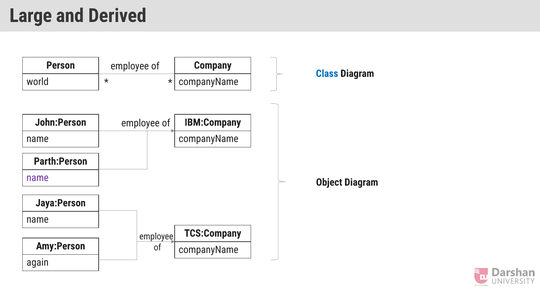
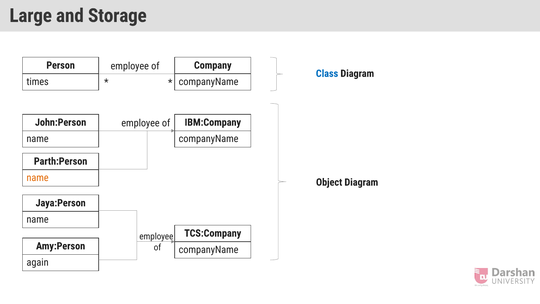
Derived: Derived -> Storage (117, 16)
world: world -> times (38, 82)
name colour: purple -> orange (38, 178)
